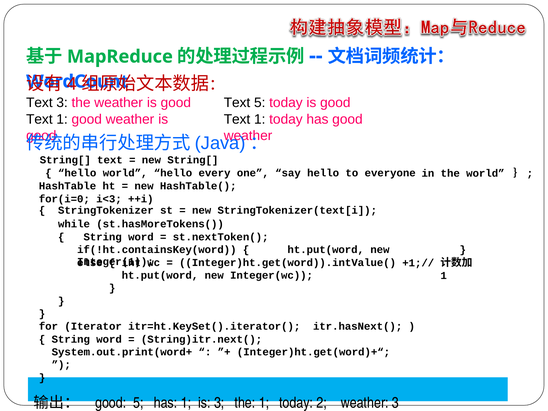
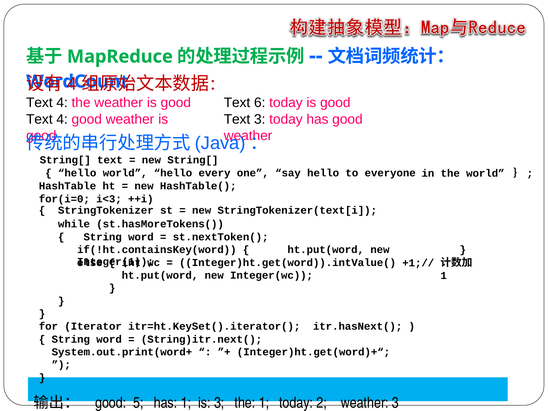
3: 3 -> 4 (62, 103)
Text 5: 5 -> 6 (260, 103)
1: 1 -> 4 (62, 119)
1: 1 -> 3 (260, 119)
